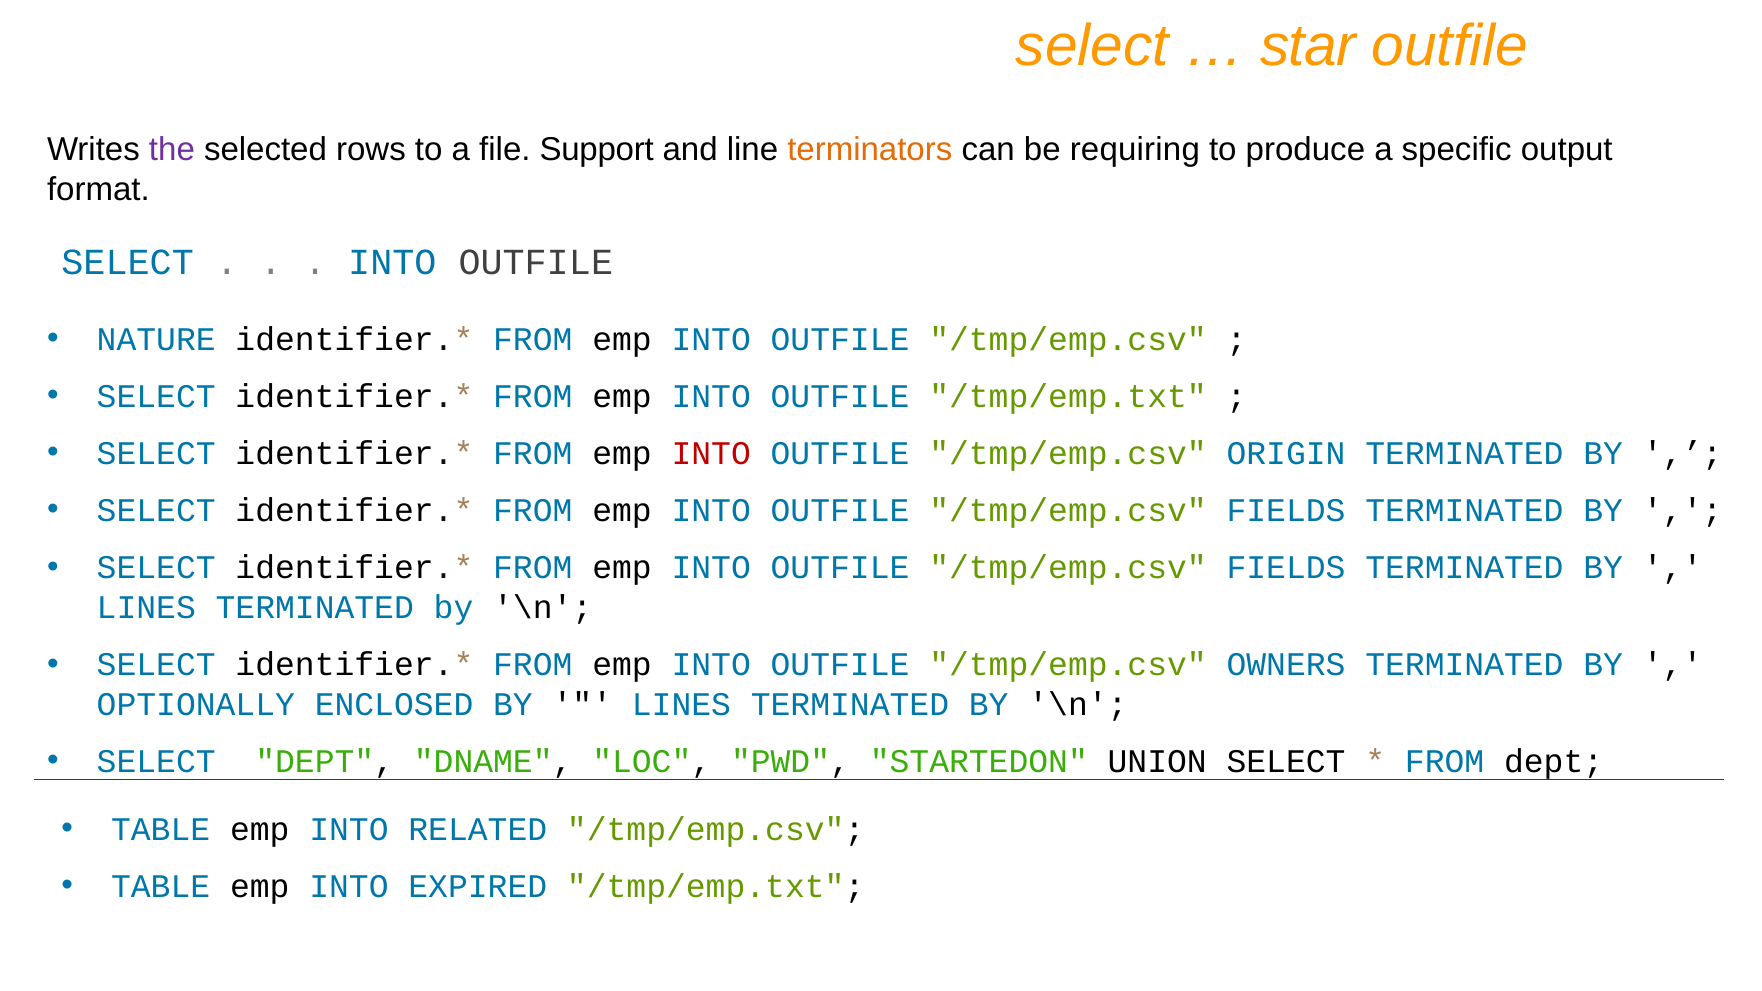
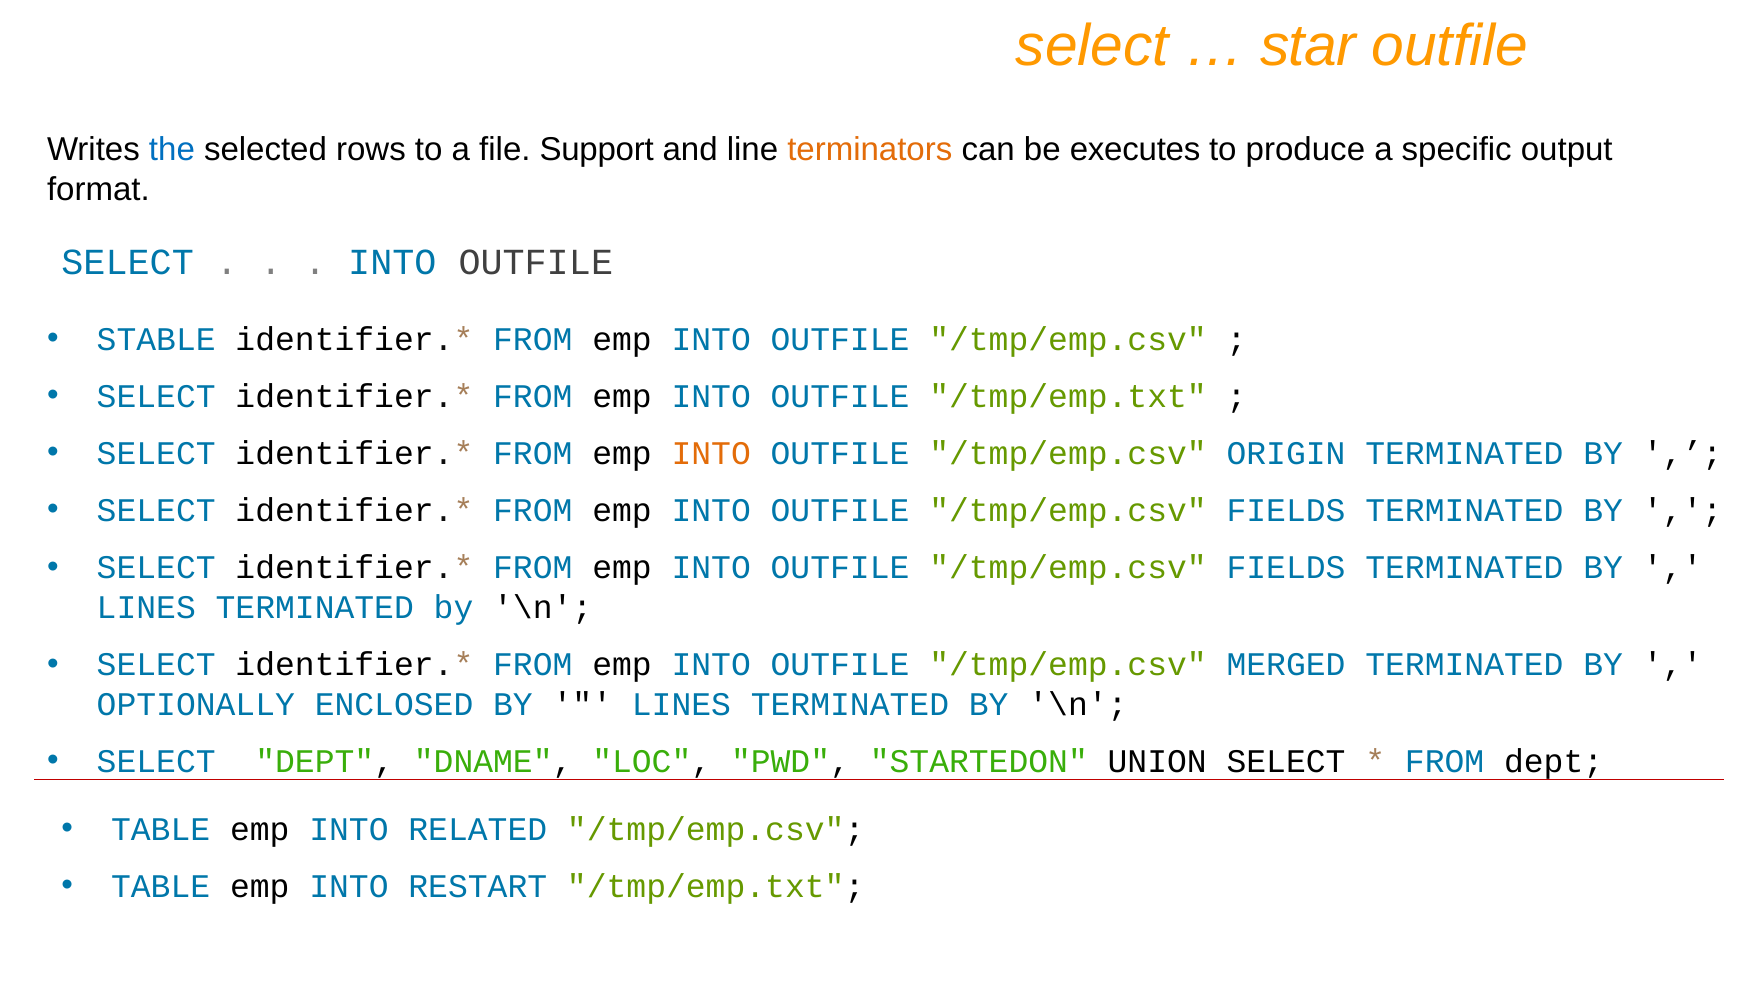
the colour: purple -> blue (172, 150)
requiring: requiring -> executes (1135, 150)
NATURE: NATURE -> STABLE (156, 339)
INTO colour: red -> orange (711, 454)
OWNERS: OWNERS -> MERGED (1286, 665)
EXPIRED: EXPIRED -> RESTART (478, 886)
